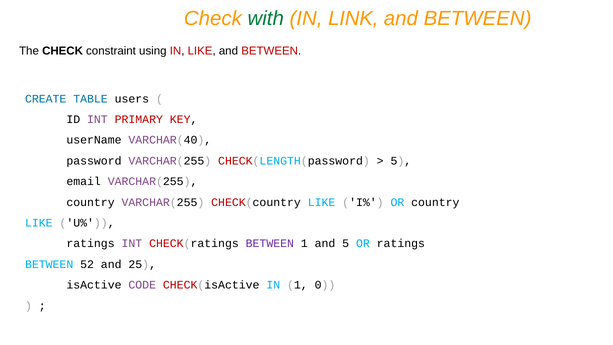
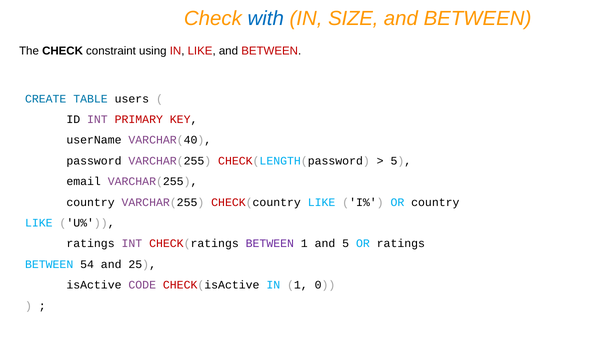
with colour: green -> blue (266, 18)
LINK: LINK -> SIZE (353, 18)
52: 52 -> 54 (87, 264)
